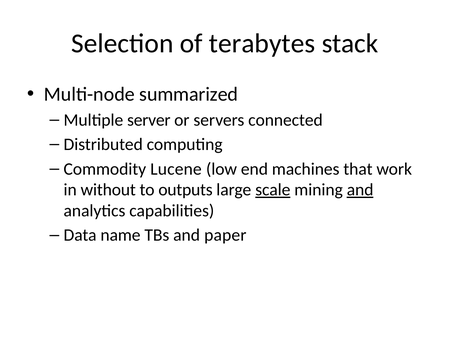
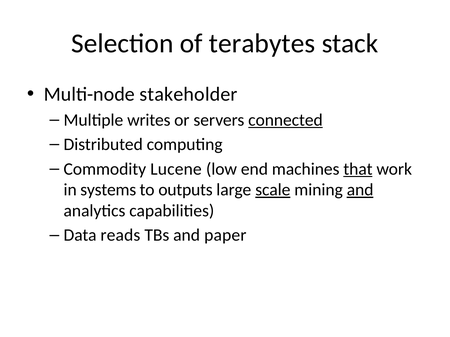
summarized: summarized -> stakeholder (189, 94)
server: server -> writes (149, 120)
connected underline: none -> present (285, 120)
that underline: none -> present (358, 169)
without: without -> systems (108, 190)
name: name -> reads (120, 236)
